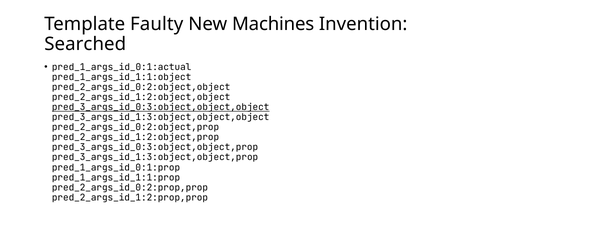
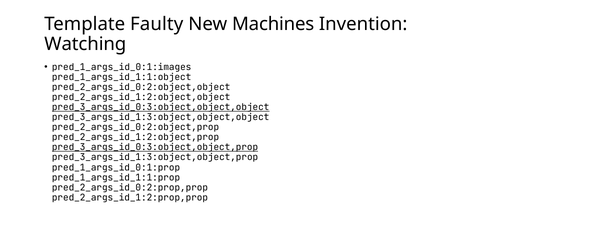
Searched: Searched -> Watching (85, 44)
pred_1_args_id_0:1:actual: pred_1_args_id_0:1:actual -> pred_1_args_id_0:1:images (122, 67)
pred_3_args_id_0:3:object,object,prop underline: none -> present (155, 148)
